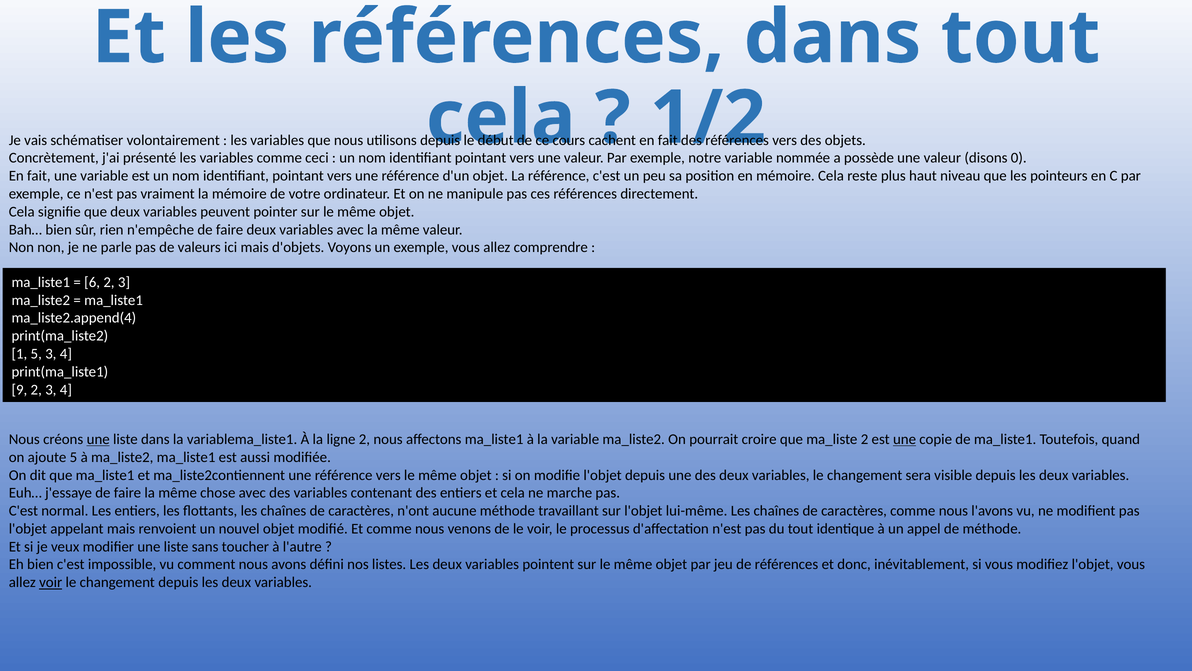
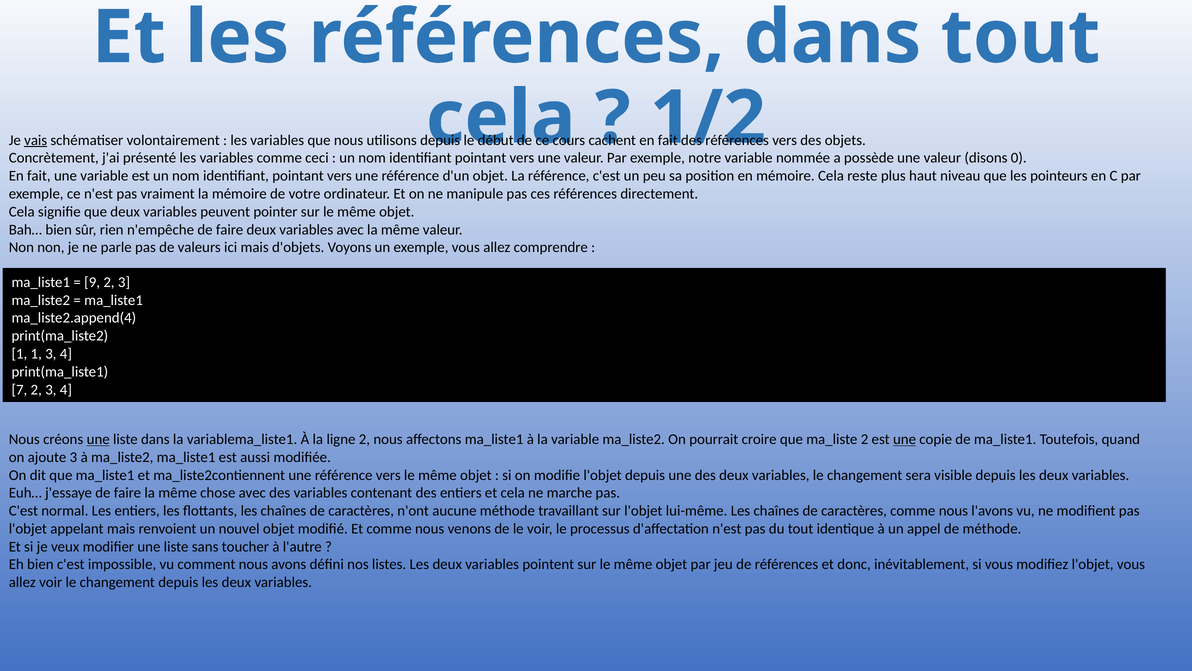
vais underline: none -> present (36, 140)
6: 6 -> 9 (92, 282)
1 5: 5 -> 1 (36, 354)
9: 9 -> 7 (19, 389)
ajoute 5: 5 -> 3 (73, 457)
voir underline: present -> none (51, 582)
